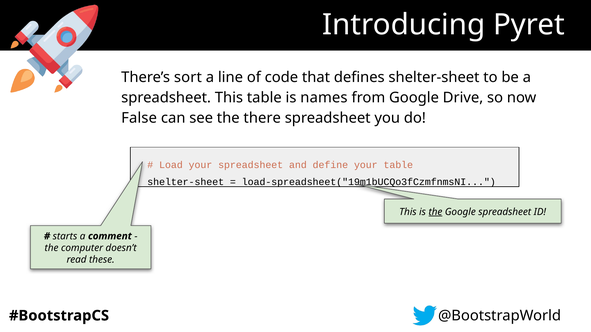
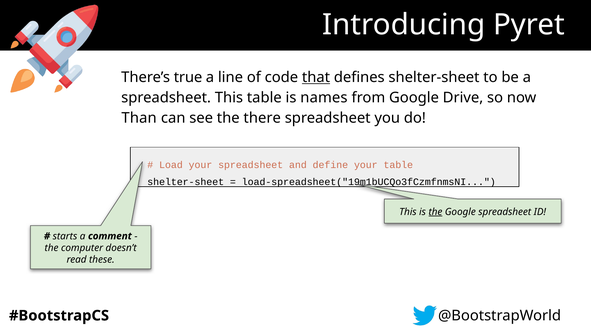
sort: sort -> true (188, 77)
that underline: none -> present (316, 77)
False: False -> Than (139, 118)
